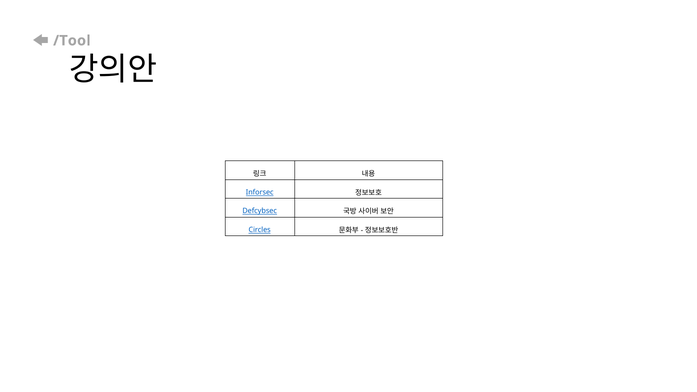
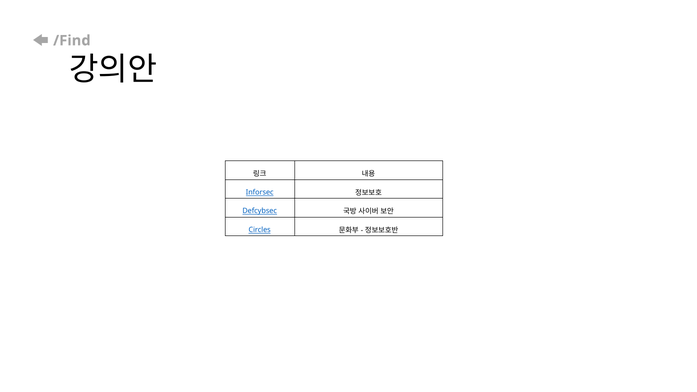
/Tool: /Tool -> /Find (72, 41)
